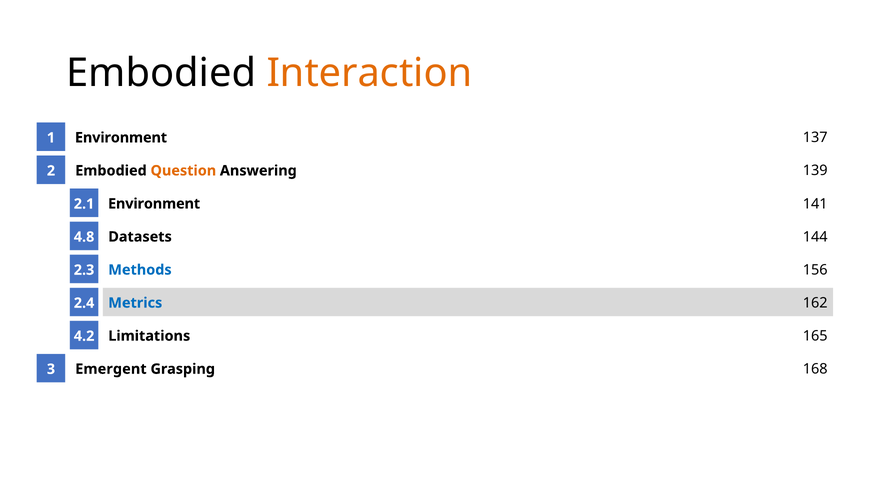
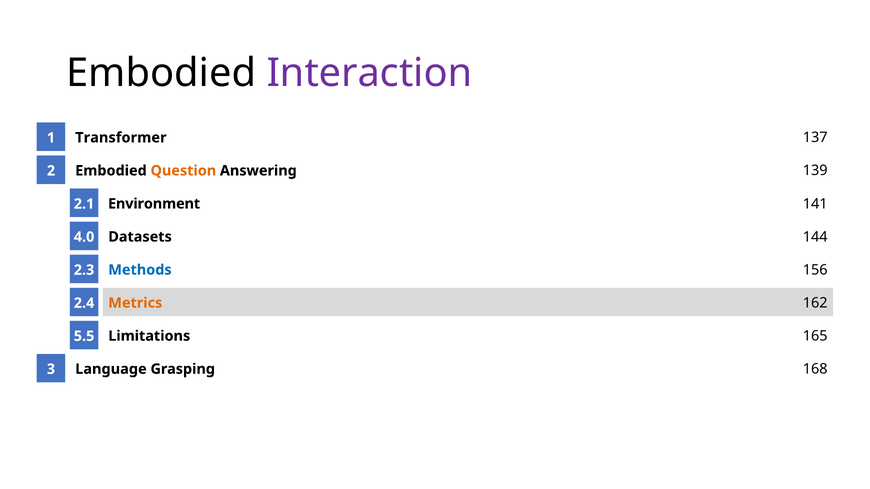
Interaction colour: orange -> purple (369, 73)
Environment: Environment -> Transformer (121, 138)
4.8: 4.8 -> 4.0 (84, 237)
Metrics colour: blue -> orange (135, 303)
4.2: 4.2 -> 5.5 (84, 336)
Emergent: Emergent -> Language (111, 369)
